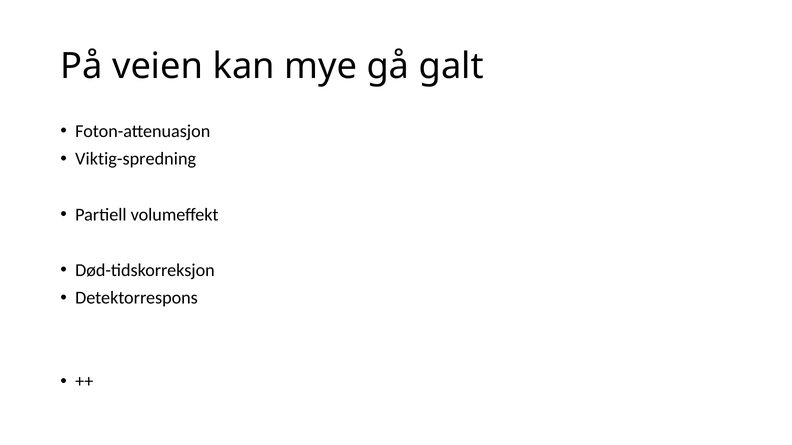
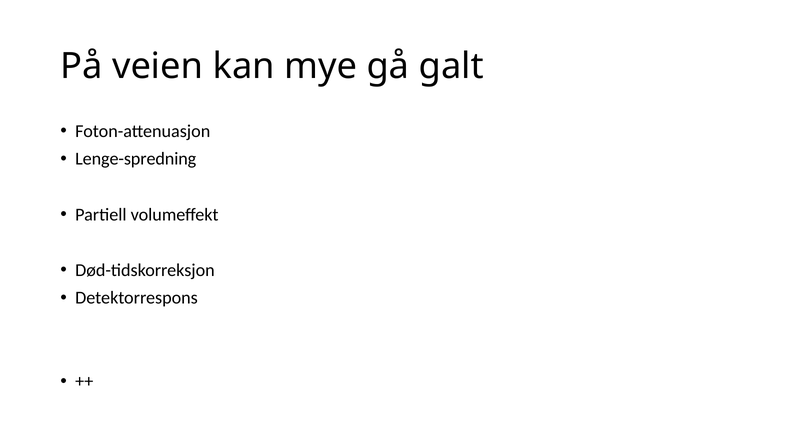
Viktig-spredning: Viktig-spredning -> Lenge-spredning (136, 159)
